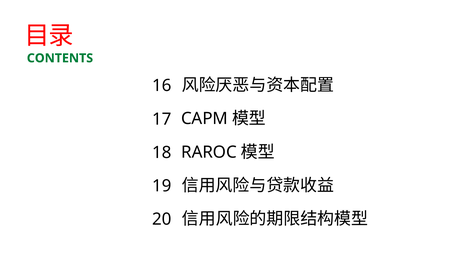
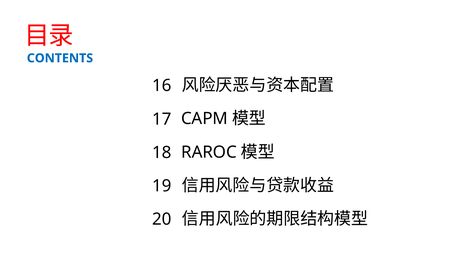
CONTENTS colour: green -> blue (60, 58)
